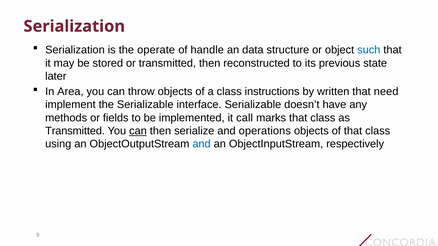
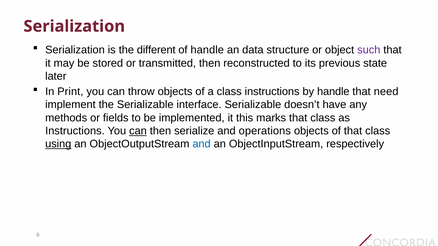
operate: operate -> different (156, 50)
such colour: blue -> purple (369, 50)
Area: Area -> Print (70, 92)
by written: written -> handle (333, 92)
call: call -> this (245, 118)
Transmitted: Transmitted -> Instructions (75, 131)
using underline: none -> present (58, 144)
